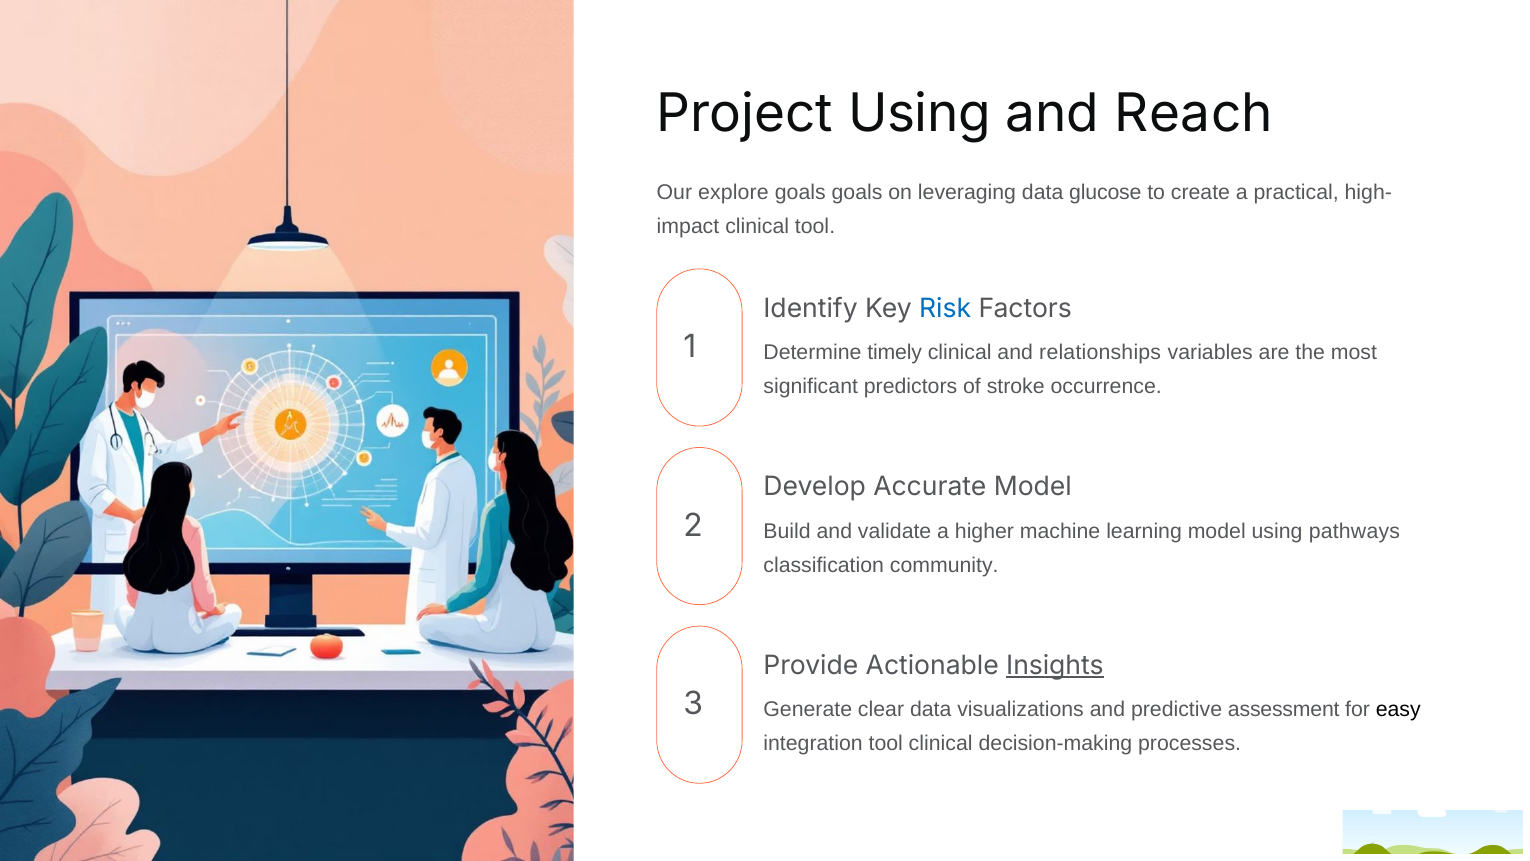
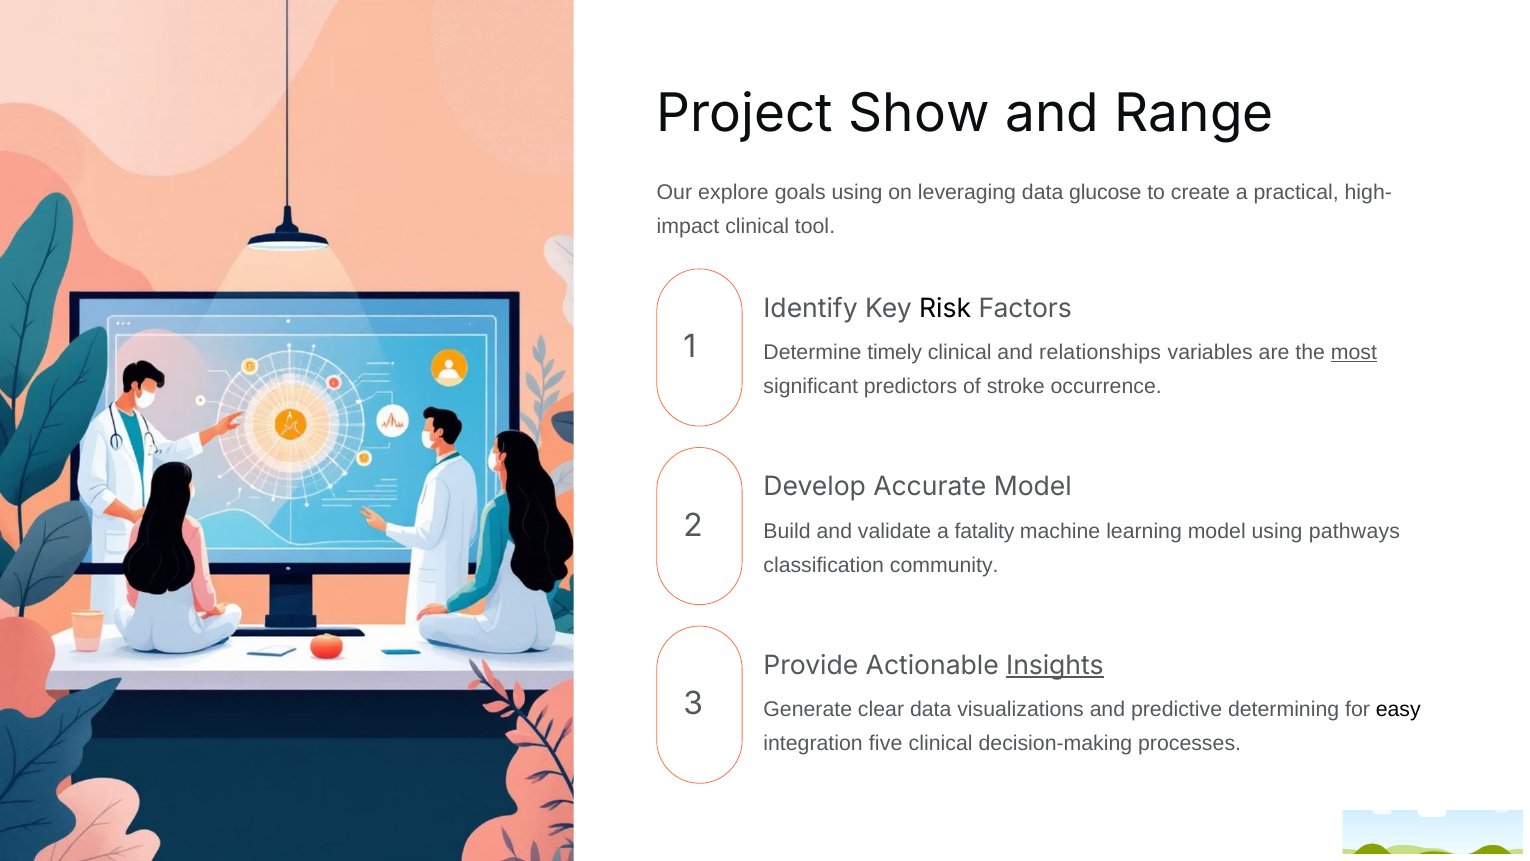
Project Using: Using -> Show (919, 114)
Reach: Reach -> Range (1194, 114)
goals goals: goals -> using (857, 193)
Risk colour: blue -> black (945, 308)
most underline: none -> present (1354, 352)
higher: higher -> fatality (985, 531)
assessment: assessment -> determining (1284, 709)
integration tool: tool -> five (886, 743)
